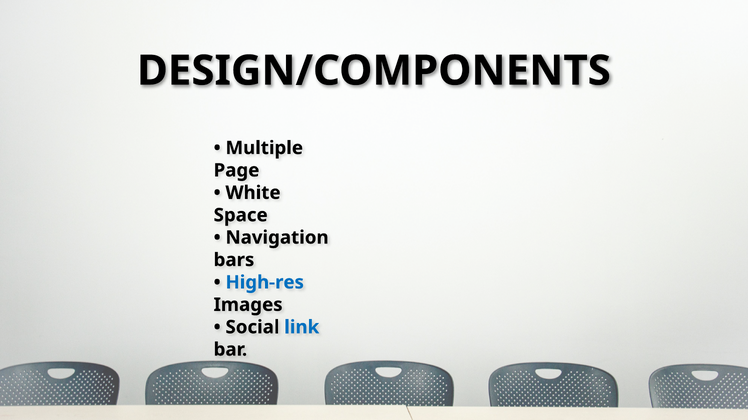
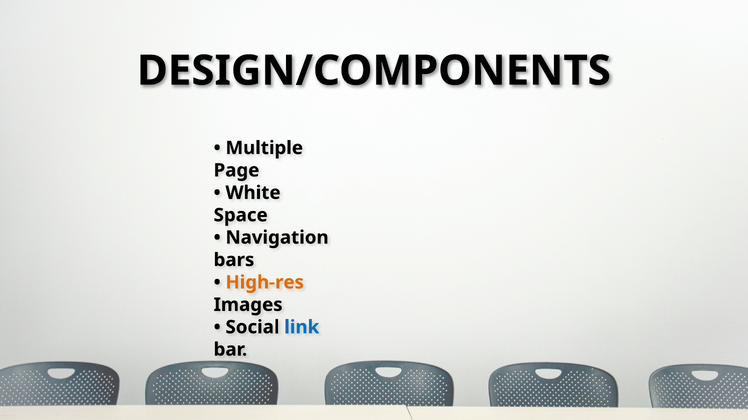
High-res colour: blue -> orange (265, 283)
